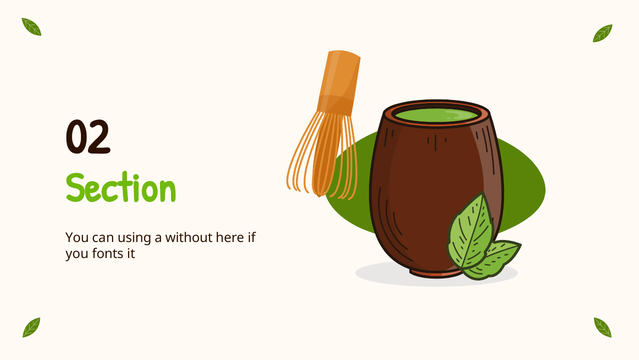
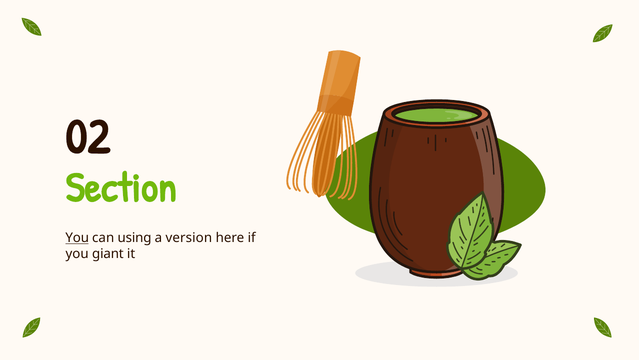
You underline: none -> present (77, 238)
without: without -> version (189, 238)
fonts: fonts -> giant (108, 254)
